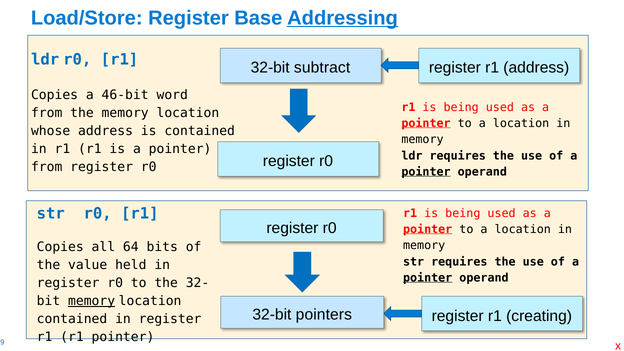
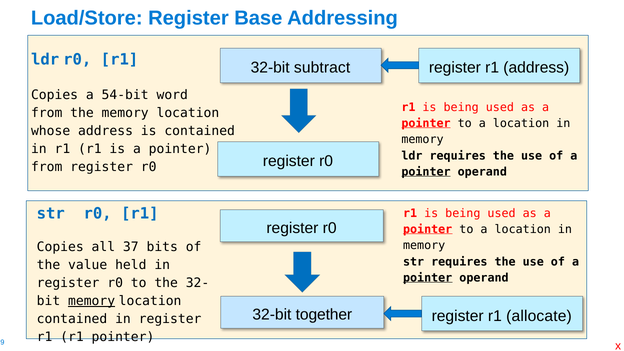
Addressing underline: present -> none (343, 18)
46-bit: 46-bit -> 54-bit (125, 95)
64: 64 -> 37 (131, 247)
pointers: pointers -> together (324, 315)
creating: creating -> allocate (539, 316)
